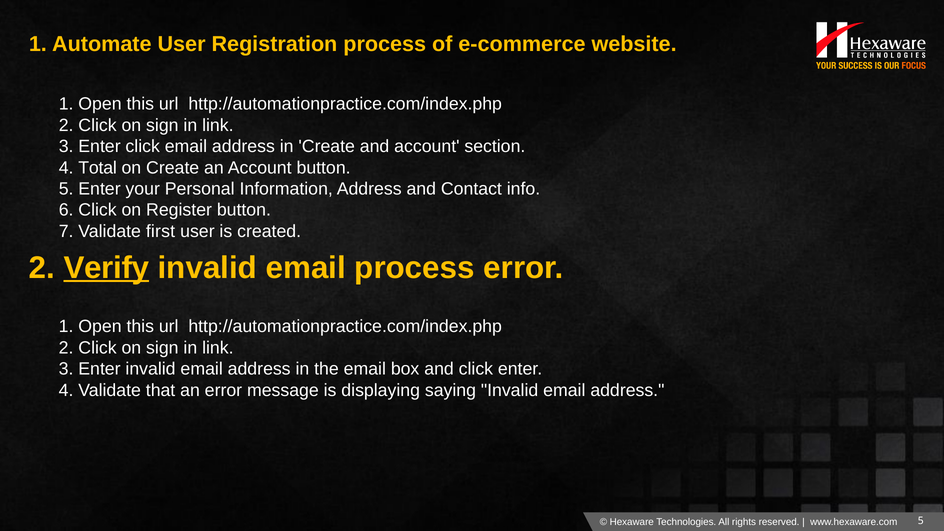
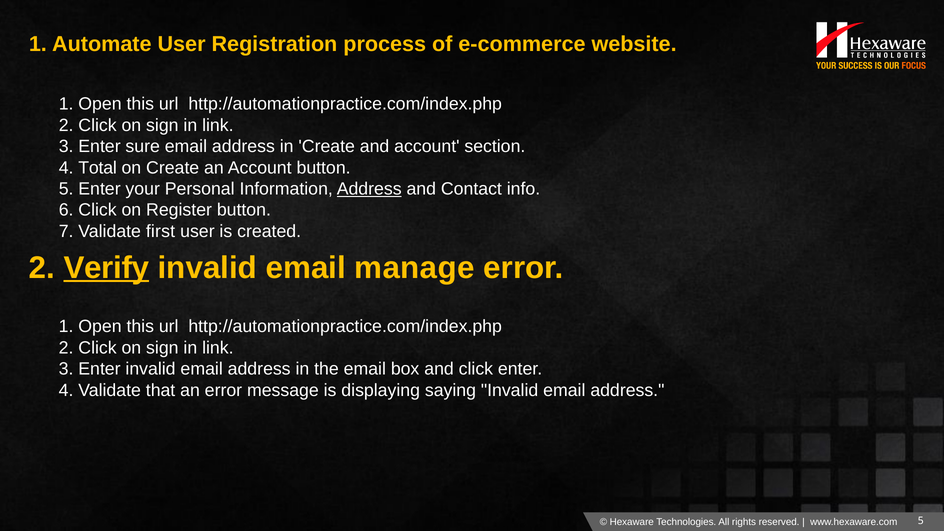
Enter click: click -> sure (143, 146)
Address underline: none -> present (369, 189)
email process: process -> manage (414, 268)
